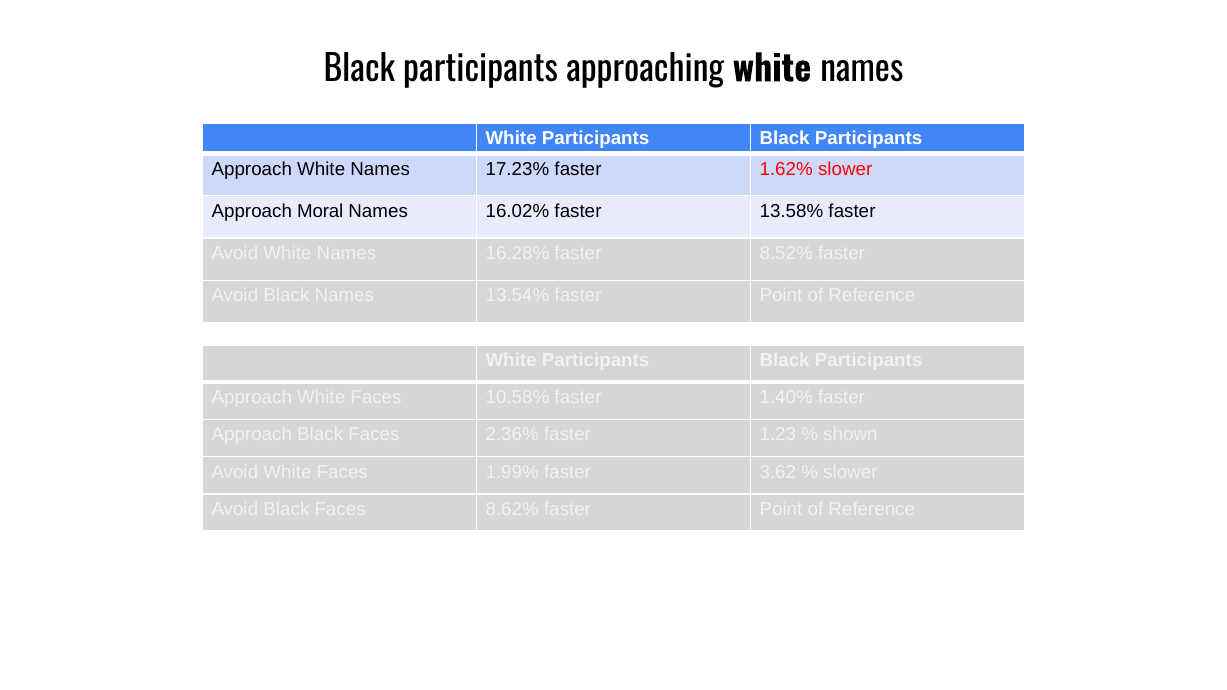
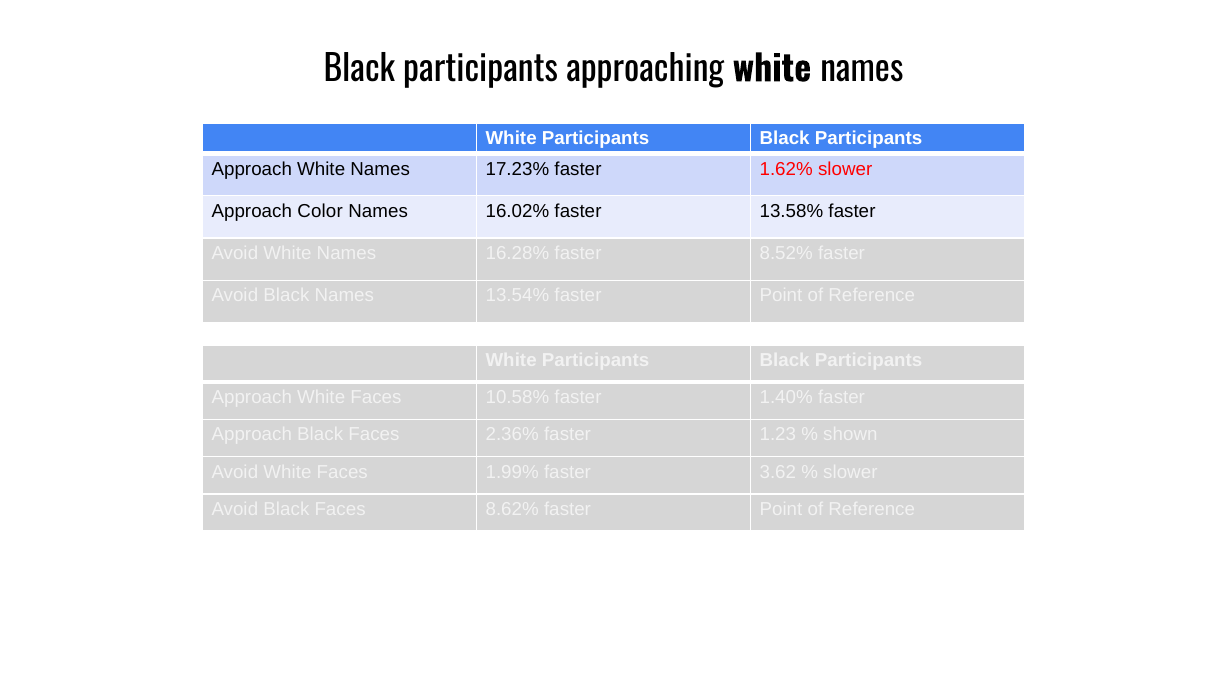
Moral: Moral -> Color (320, 211)
